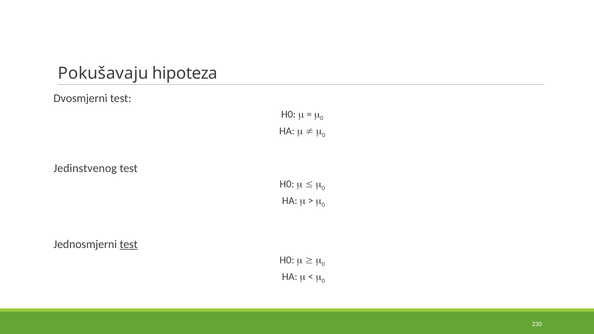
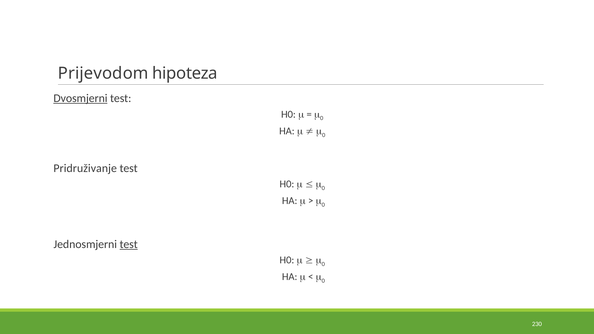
Pokušavaju: Pokušavaju -> Prijevodom (103, 73)
Dvosmjerni underline: none -> present (80, 98)
Jedinstvenog: Jedinstvenog -> Pridruživanje (85, 168)
